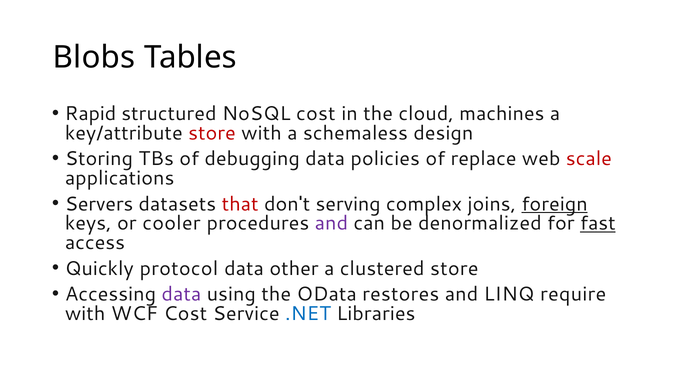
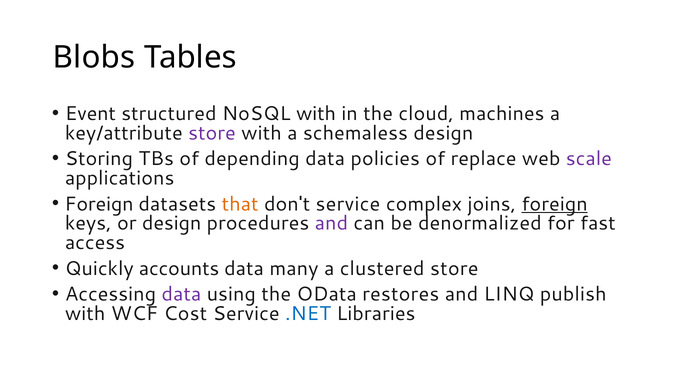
Rapid: Rapid -> Event (90, 114)
NoSQL cost: cost -> with (316, 114)
store colour: red -> purple (212, 133)
debugging: debugging -> depending (252, 159)
scale colour: red -> purple (589, 159)
Servers: Servers -> Foreign (99, 204)
that colour: red -> orange (240, 204)
don't serving: serving -> service (348, 204)
or cooler: cooler -> design (172, 223)
fast underline: present -> none (598, 223)
protocol: protocol -> accounts (179, 269)
other: other -> many (294, 269)
require: require -> publish (573, 294)
